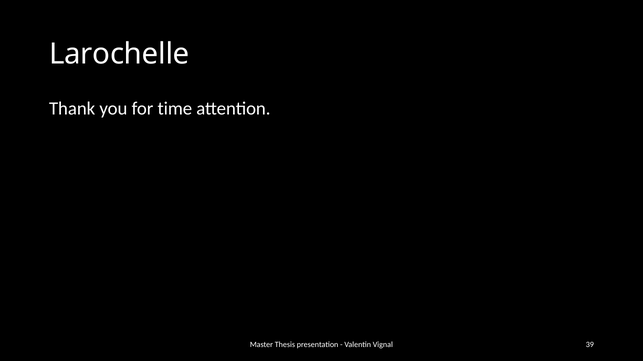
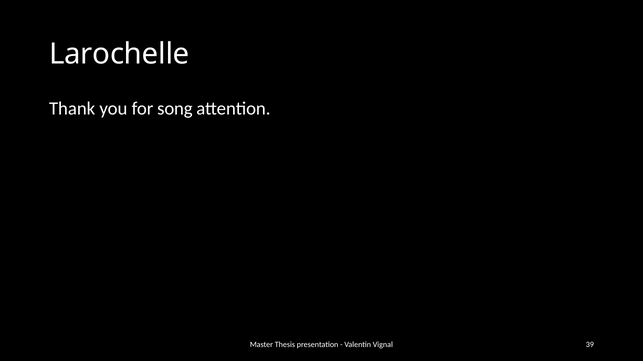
time: time -> song (175, 109)
